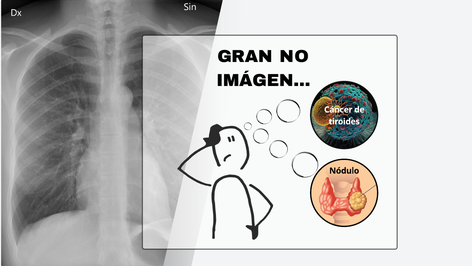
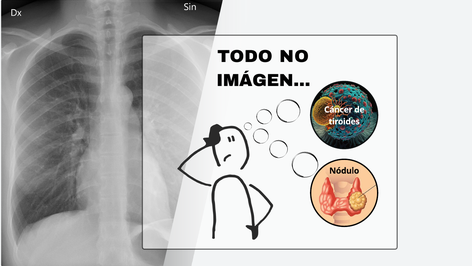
GRAN: GRAN -> TODO (245, 56)
